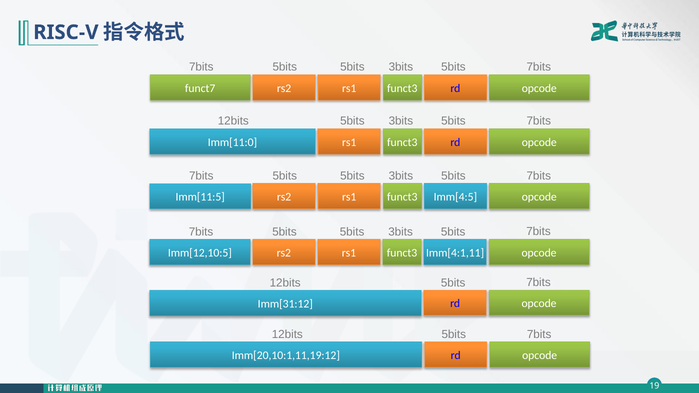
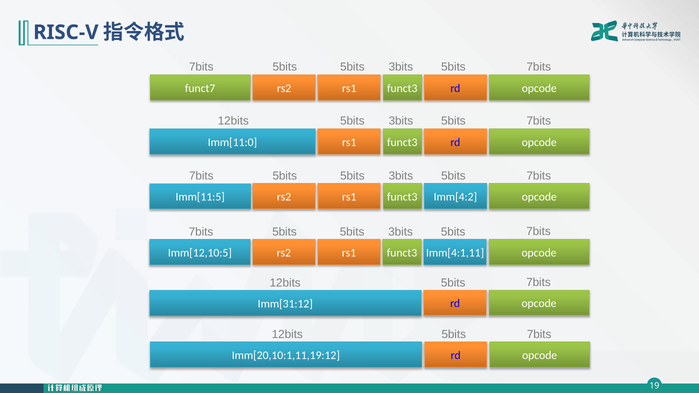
Imm[4:5: Imm[4:5 -> Imm[4:2 (455, 197)
